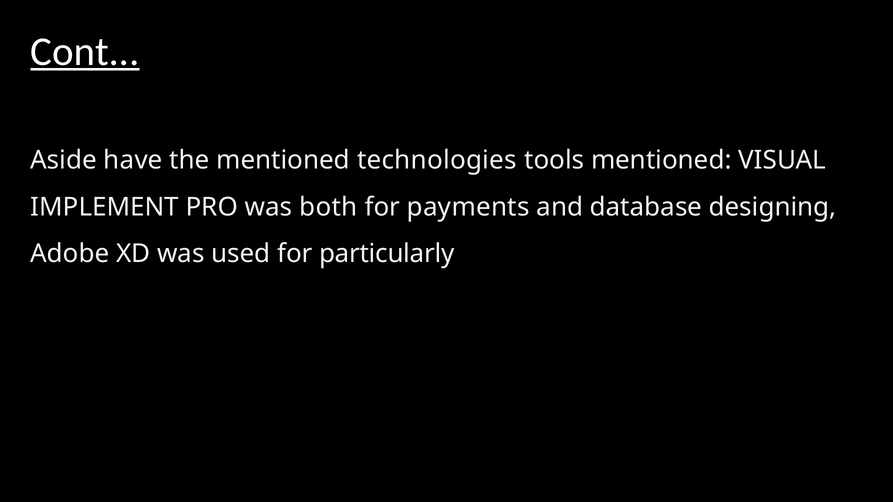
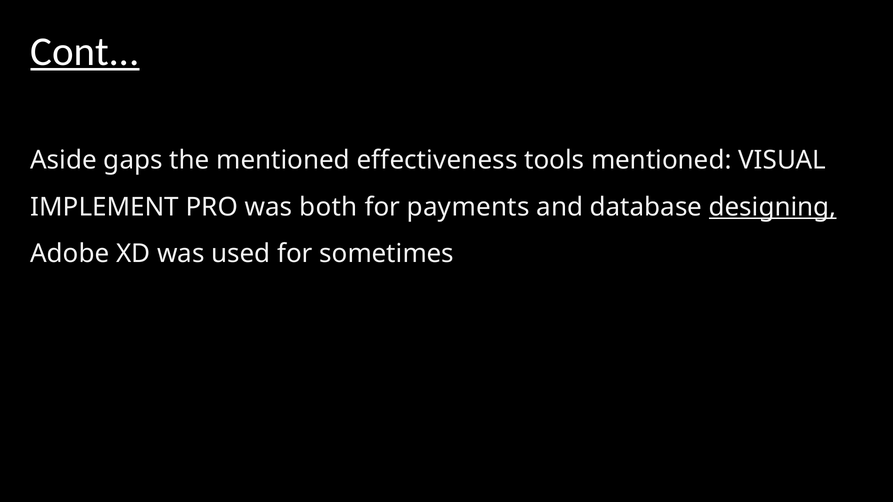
have: have -> gaps (133, 160)
technologies: technologies -> effectiveness (437, 160)
designing underline: none -> present (773, 207)
particularly: particularly -> sometimes (387, 254)
